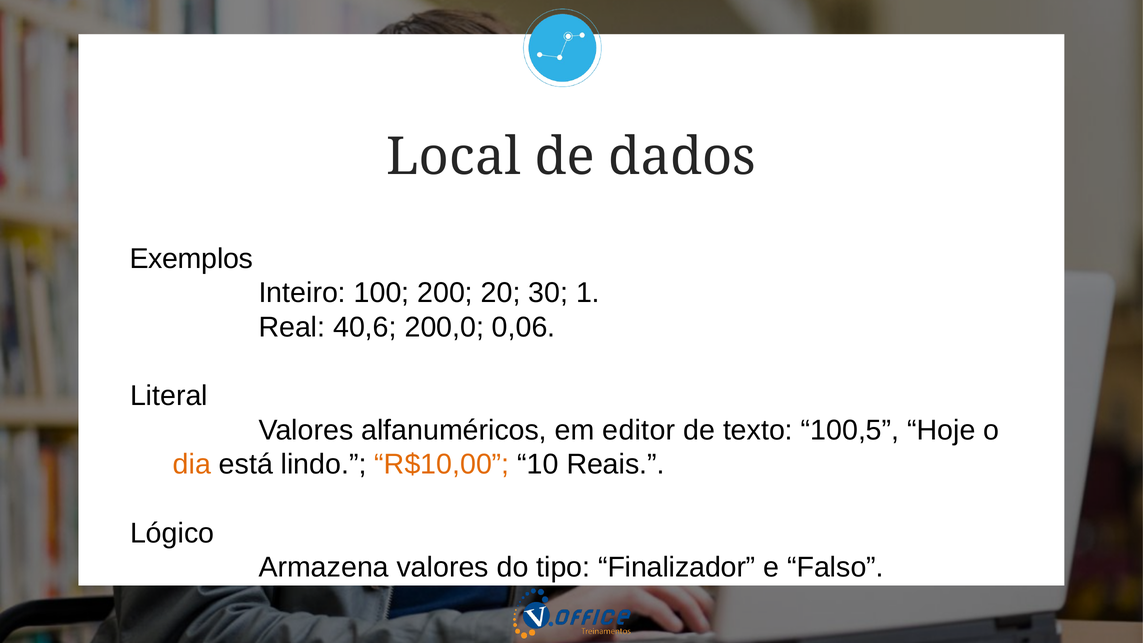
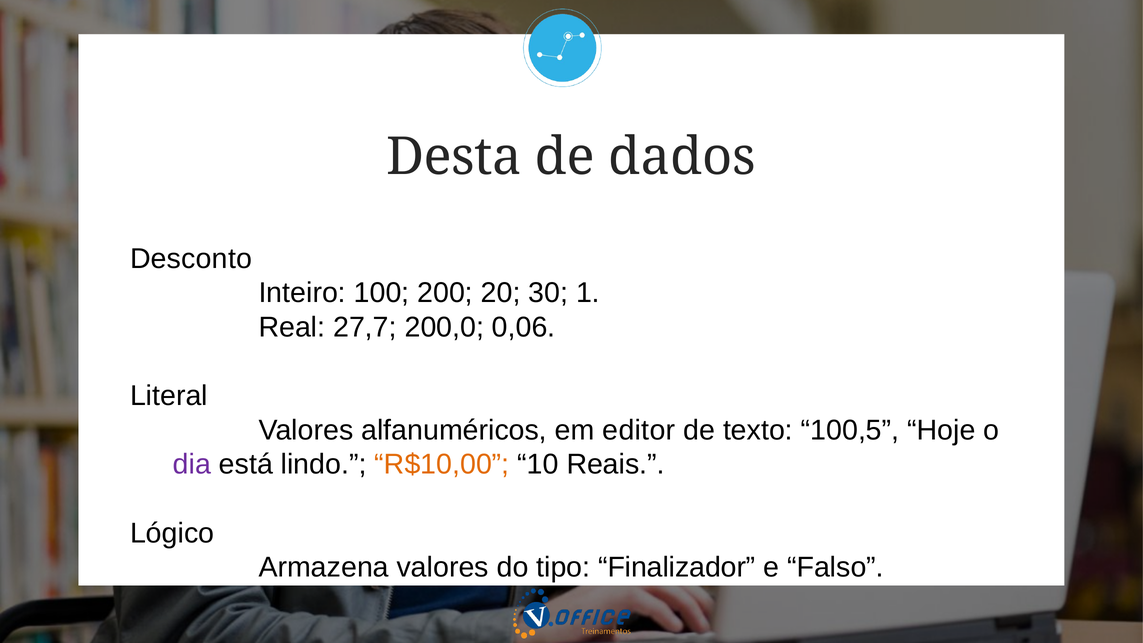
Local: Local -> Desta (454, 157)
Exemplos: Exemplos -> Desconto (191, 259)
40,6: 40,6 -> 27,7 (365, 327)
dia colour: orange -> purple (192, 464)
